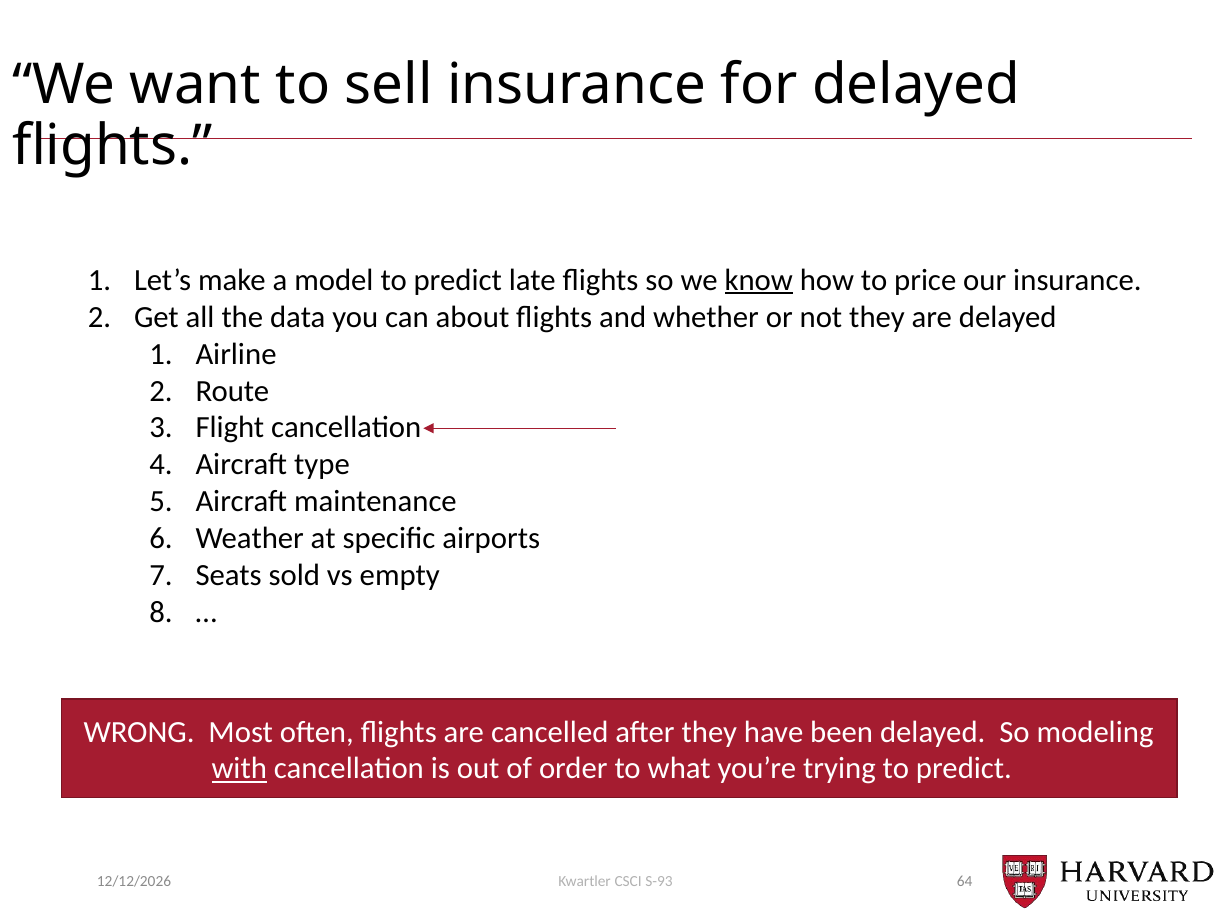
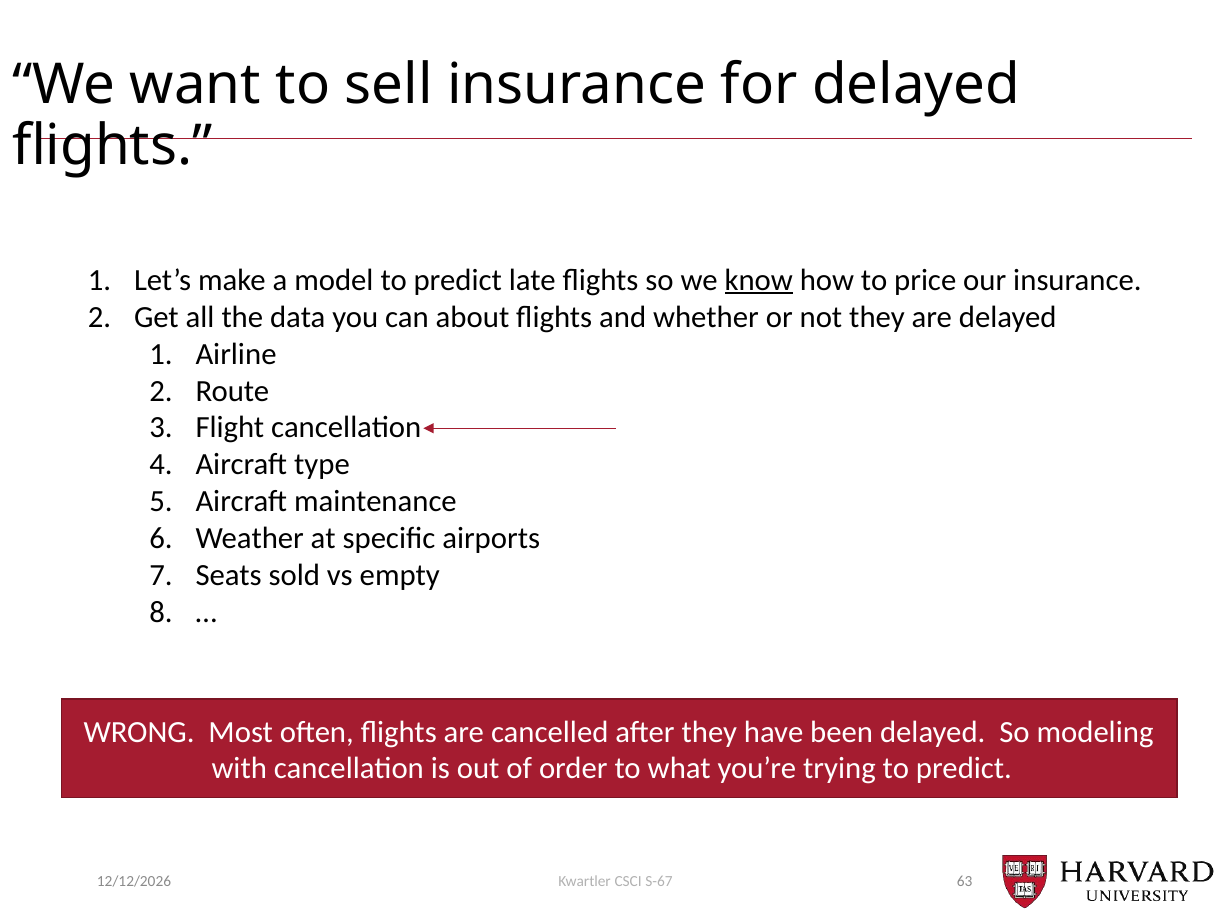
with underline: present -> none (239, 769)
S-93: S-93 -> S-67 (659, 881)
64: 64 -> 63 (965, 881)
